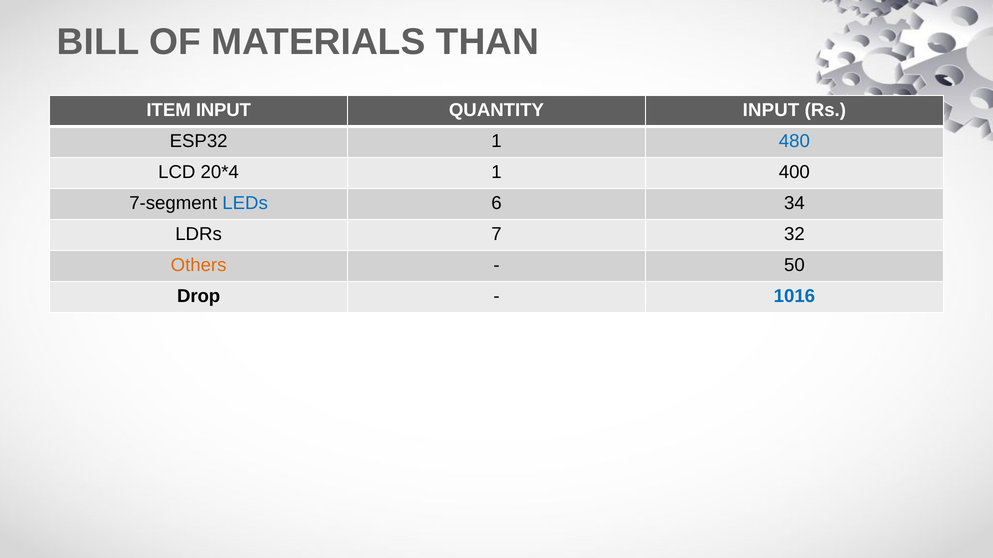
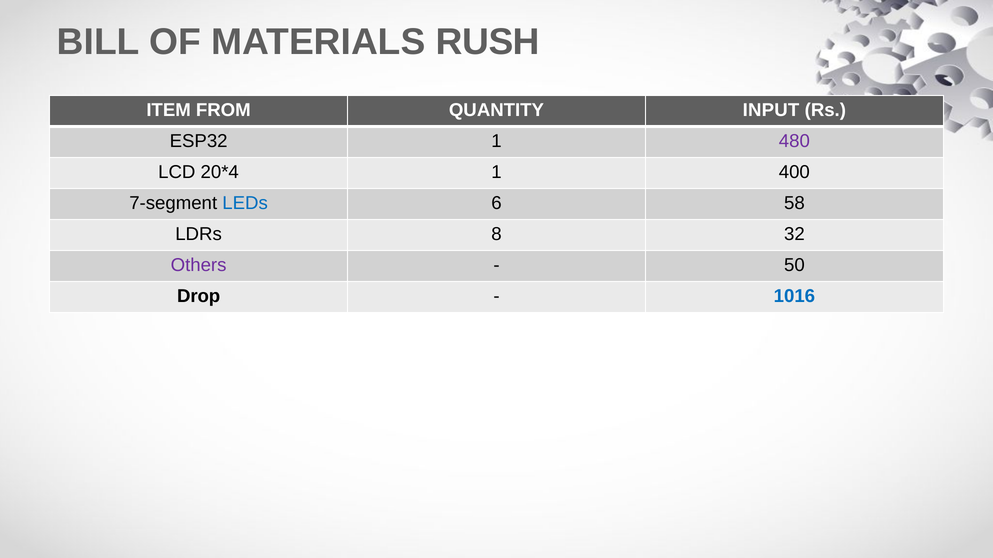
THAN: THAN -> RUSH (488, 42)
ITEM INPUT: INPUT -> FROM (223, 110)
480 colour: blue -> purple (794, 141)
34: 34 -> 58 (794, 203)
7: 7 -> 8 (497, 234)
Others colour: orange -> purple (199, 265)
